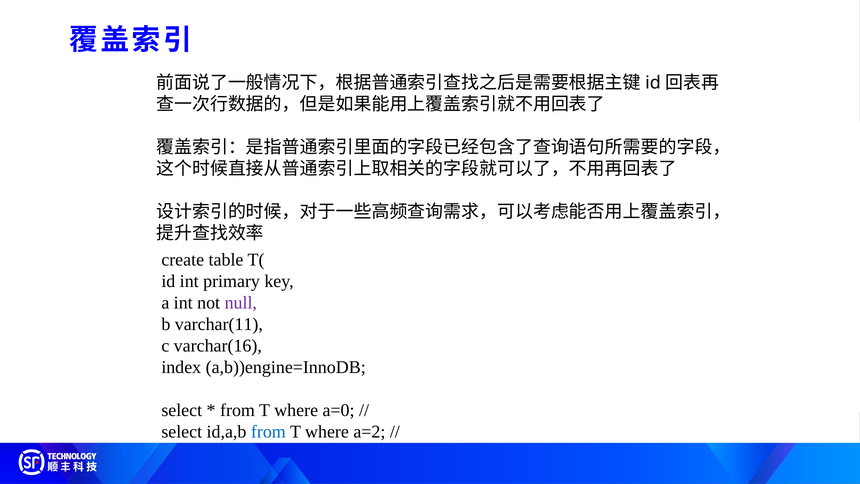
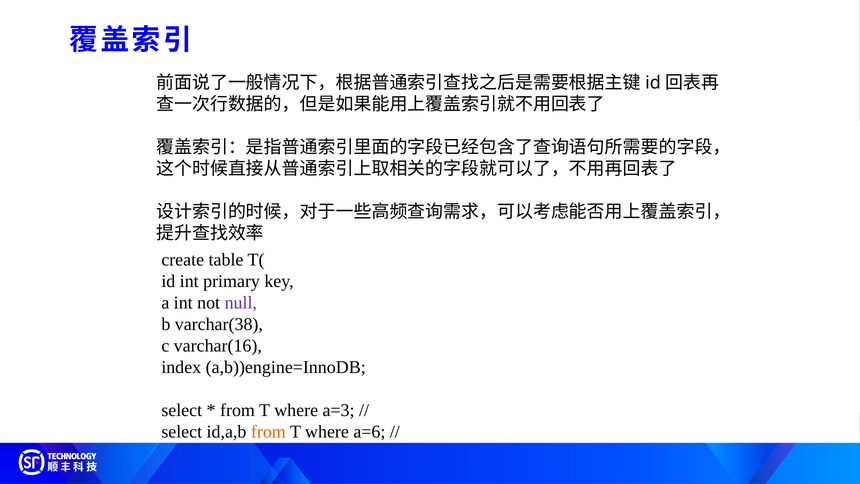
varchar(11: varchar(11 -> varchar(38 (219, 324)
a=0: a=0 -> a=3 (339, 410)
from colour: blue -> orange (268, 432)
a=2: a=2 -> a=6 (369, 432)
